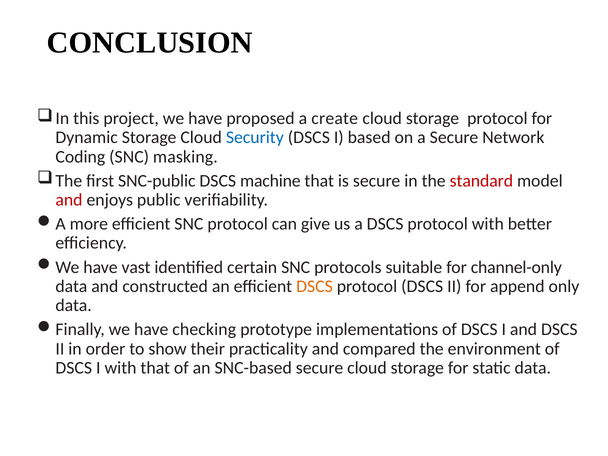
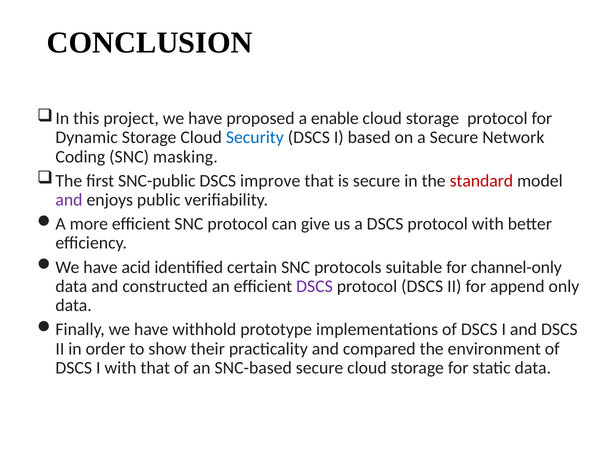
create: create -> enable (335, 118)
machine: machine -> improve (270, 181)
and colour: red -> purple (69, 200)
vast: vast -> acid (136, 267)
DSCS colour: orange -> purple (314, 286)
checking: checking -> withhold (204, 330)
